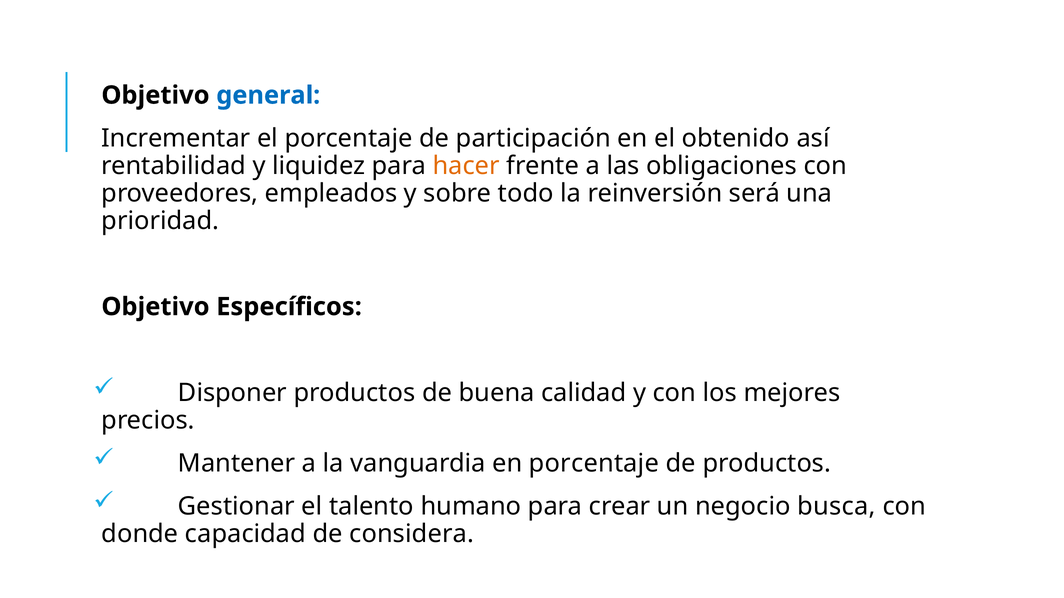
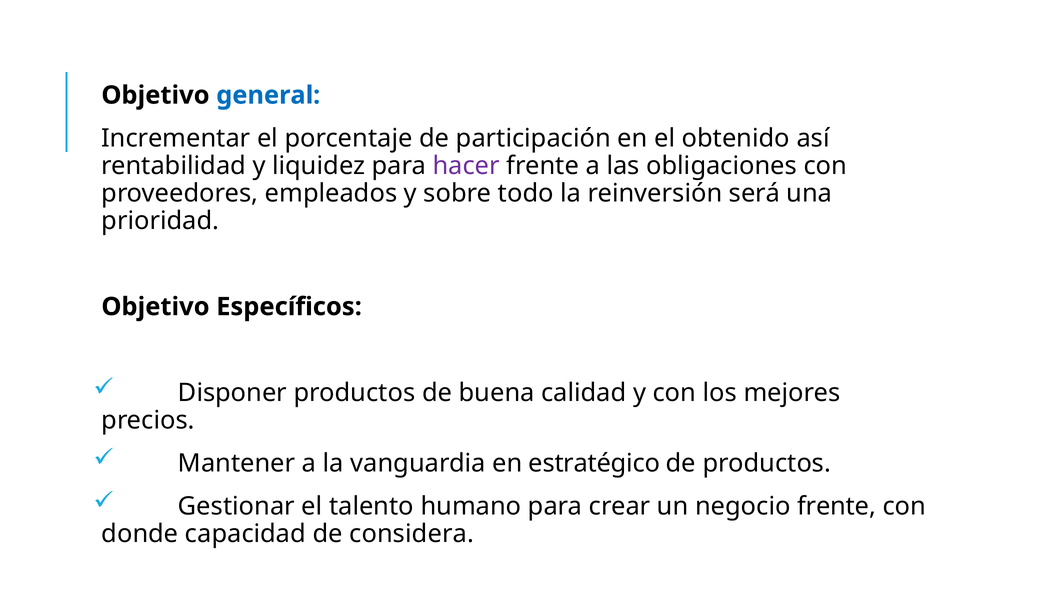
hacer colour: orange -> purple (466, 166)
en porcentaje: porcentaje -> estratégico (594, 464)
negocio busca: busca -> frente (837, 507)
